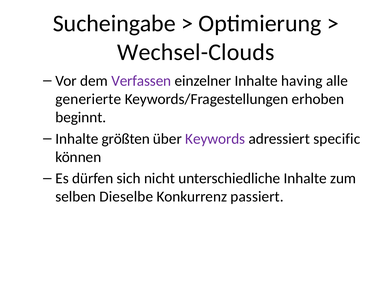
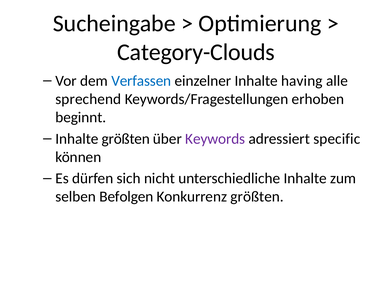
Wechsel-Clouds: Wechsel-Clouds -> Category-Clouds (196, 52)
Verfassen colour: purple -> blue (141, 81)
generierte: generierte -> sprechend (88, 99)
Dieselbe: Dieselbe -> Befolgen (126, 197)
Konkurrenz passiert: passiert -> größten (257, 197)
